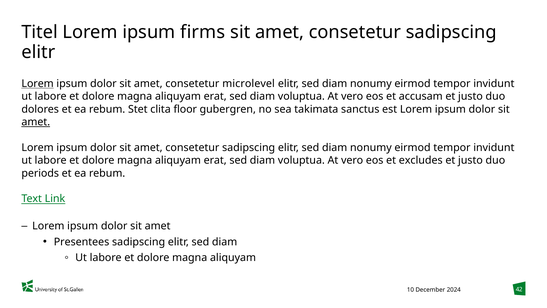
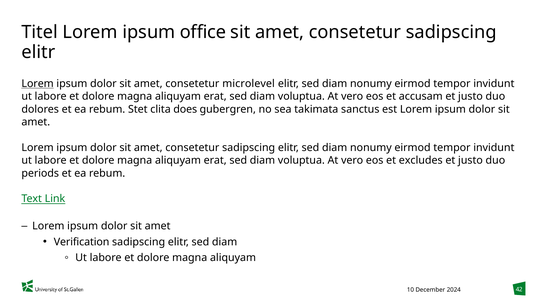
firms: firms -> office (203, 32)
floor: floor -> does (185, 109)
amet underline: present -> none (36, 122)
Presentees: Presentees -> Verification (82, 242)
